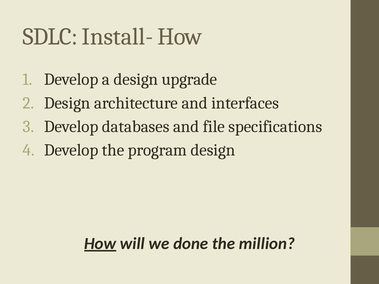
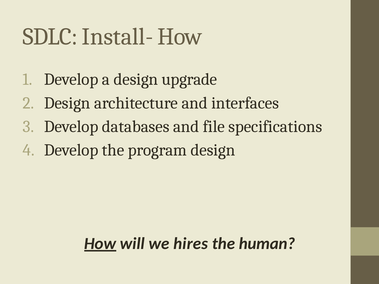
done: done -> hires (191, 244)
million: million -> human (267, 244)
